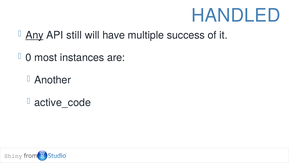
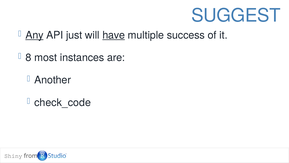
HANDLED: HANDLED -> SUGGEST (236, 16)
still: still -> just (74, 35)
have underline: none -> present (114, 35)
0: 0 -> 8 (28, 57)
active_code: active_code -> check_code (63, 102)
